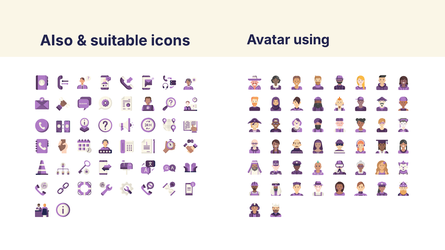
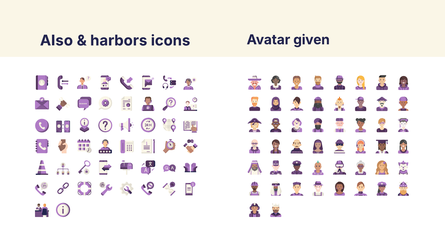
suitable: suitable -> harbors (119, 41)
using: using -> given (312, 40)
